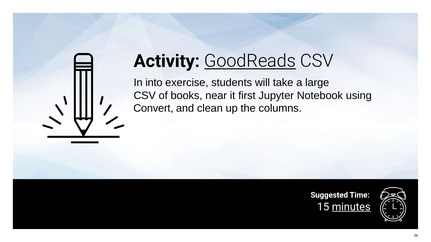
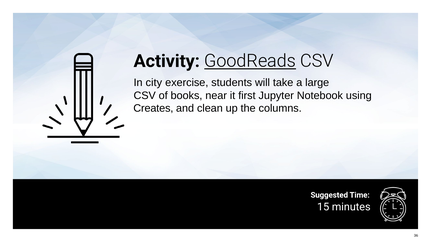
into: into -> city (154, 83)
Convert: Convert -> Creates (153, 109)
minutes underline: present -> none (351, 207)
